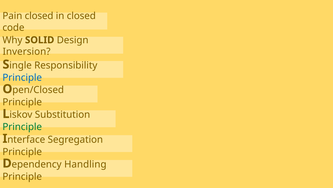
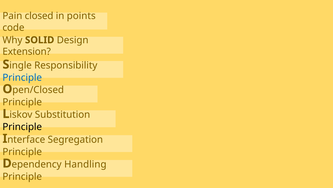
in closed: closed -> points (81, 16)
Inversion: Inversion -> Extension (27, 52)
Principle colour: green -> black (22, 127)
